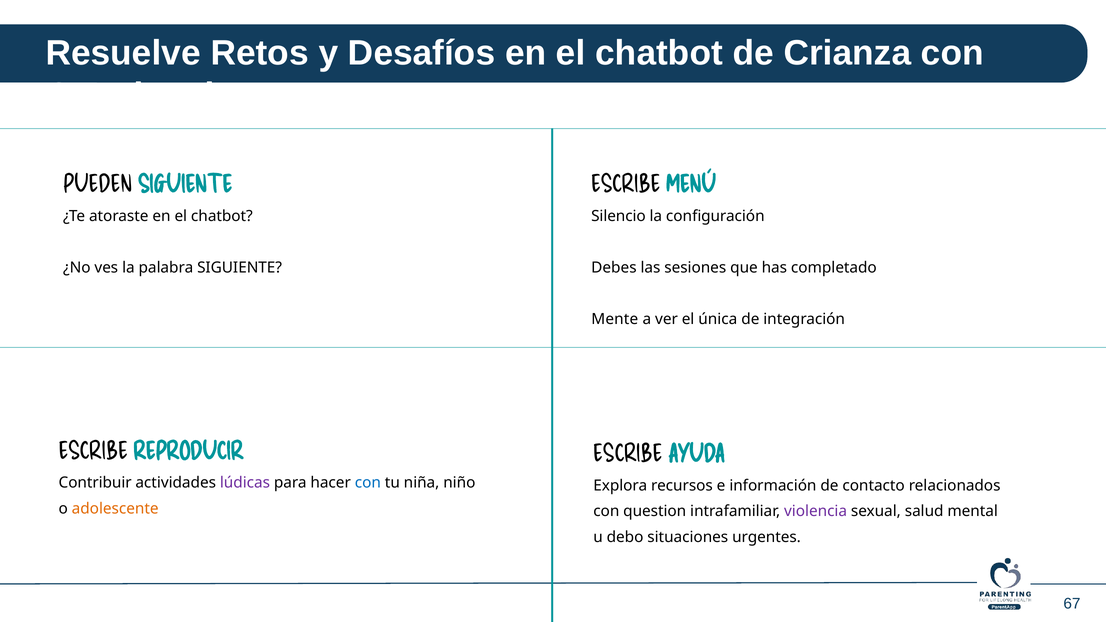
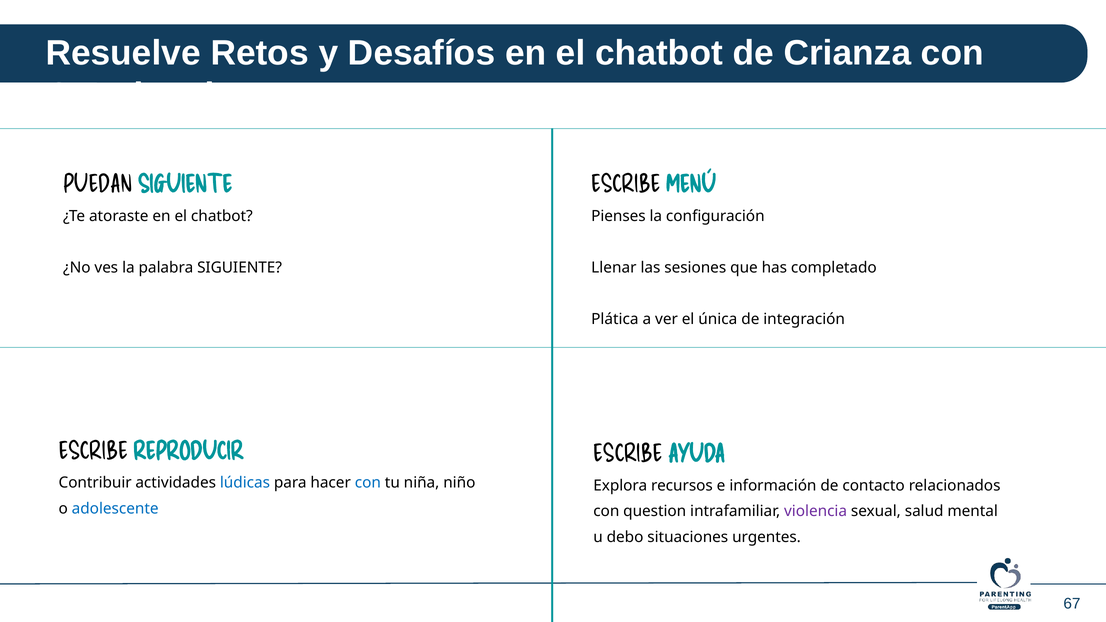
PUEDEN: PUEDEN -> PUEDAN (98, 185)
Silencio: Silencio -> Pienses (618, 216)
Debes: Debes -> Llenar (614, 268)
Mente: Mente -> Plática (615, 319)
lúdicas colour: purple -> blue (245, 483)
adolescente colour: orange -> blue (115, 509)
